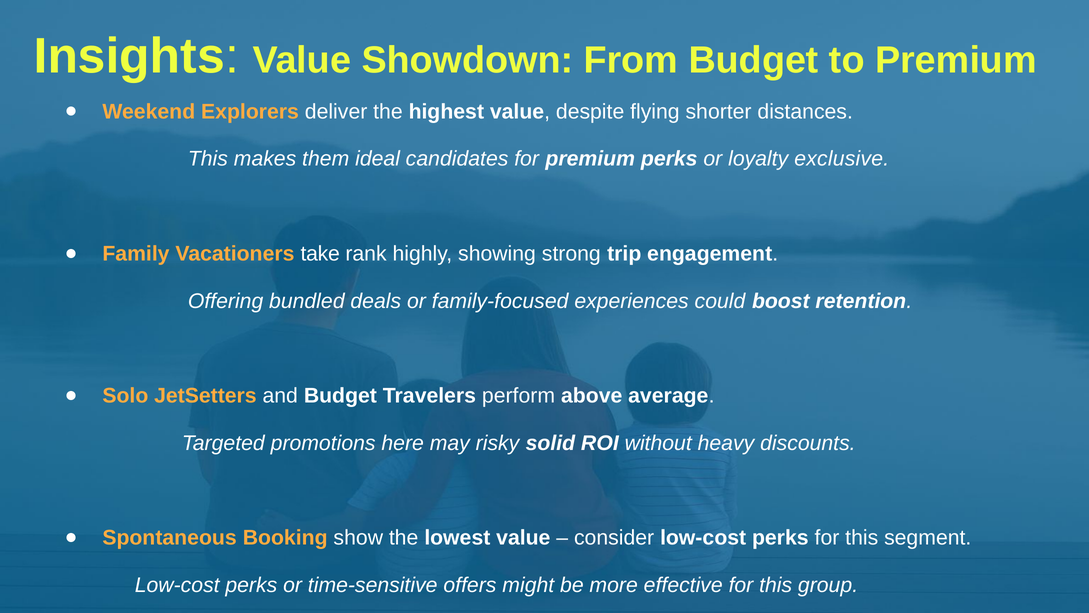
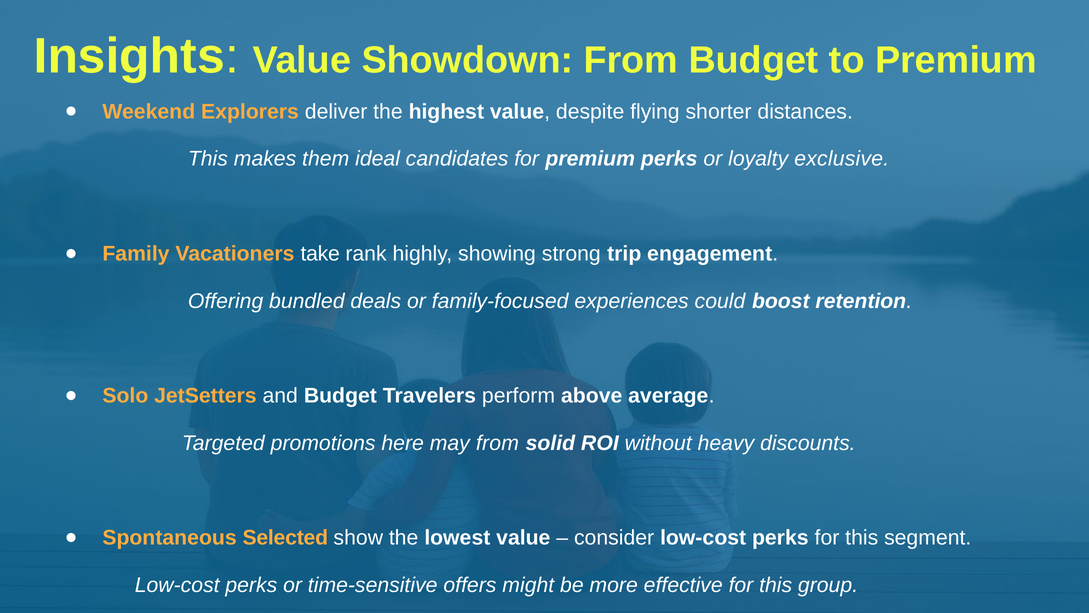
may risky: risky -> from (497, 443)
Booking: Booking -> Selected (285, 537)
